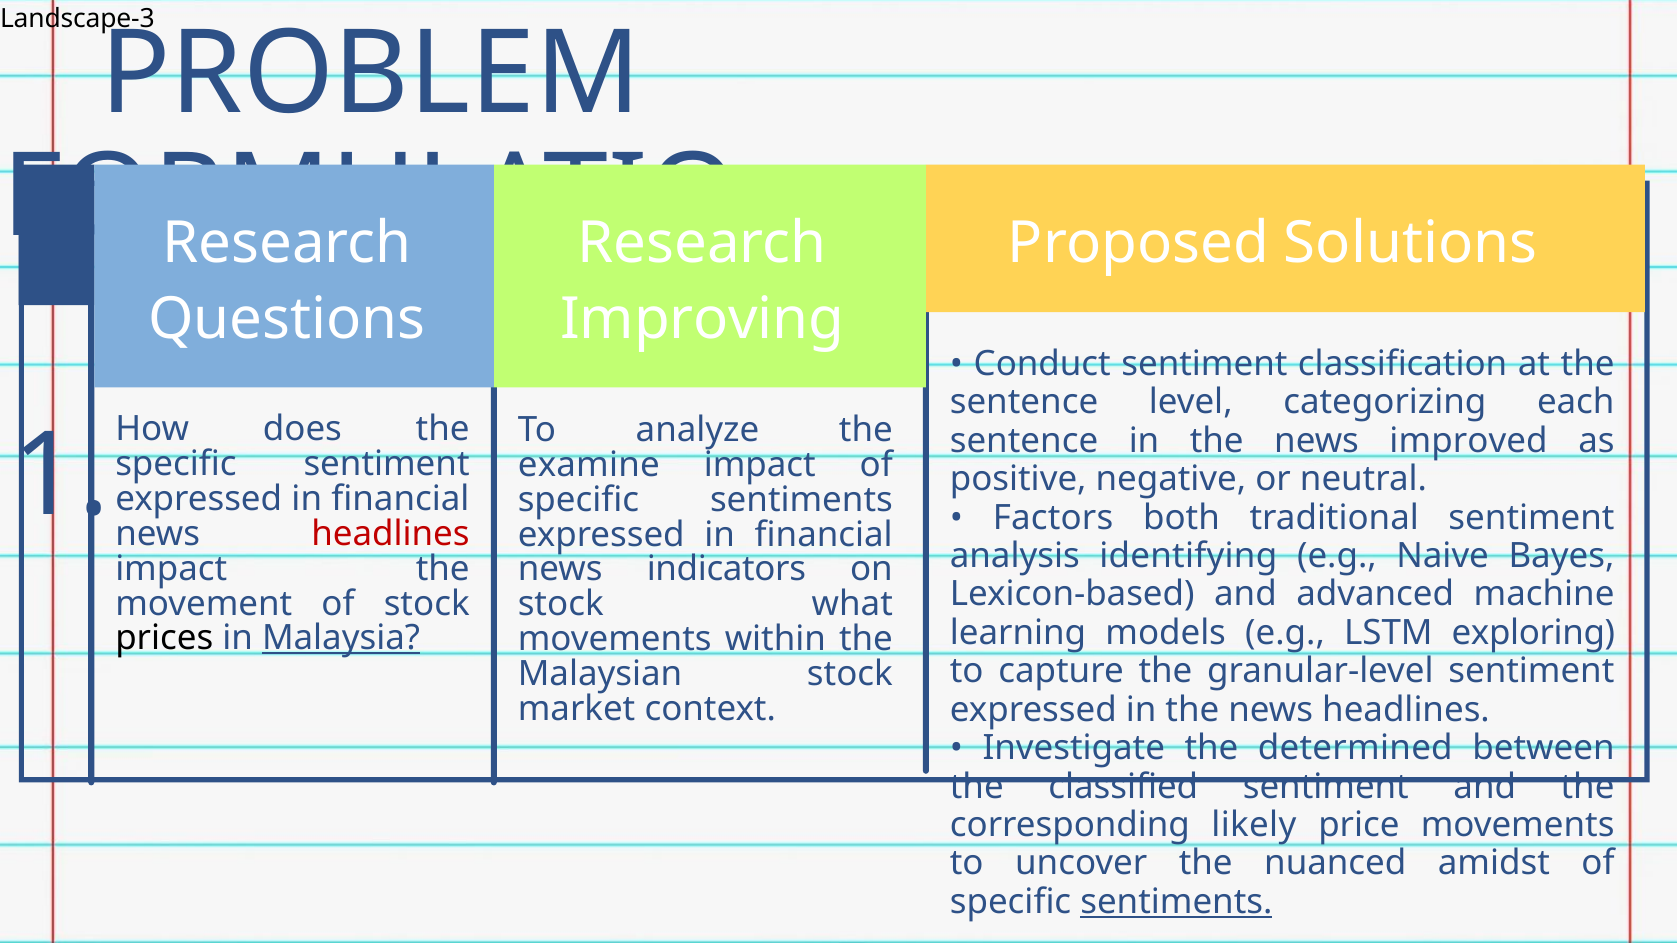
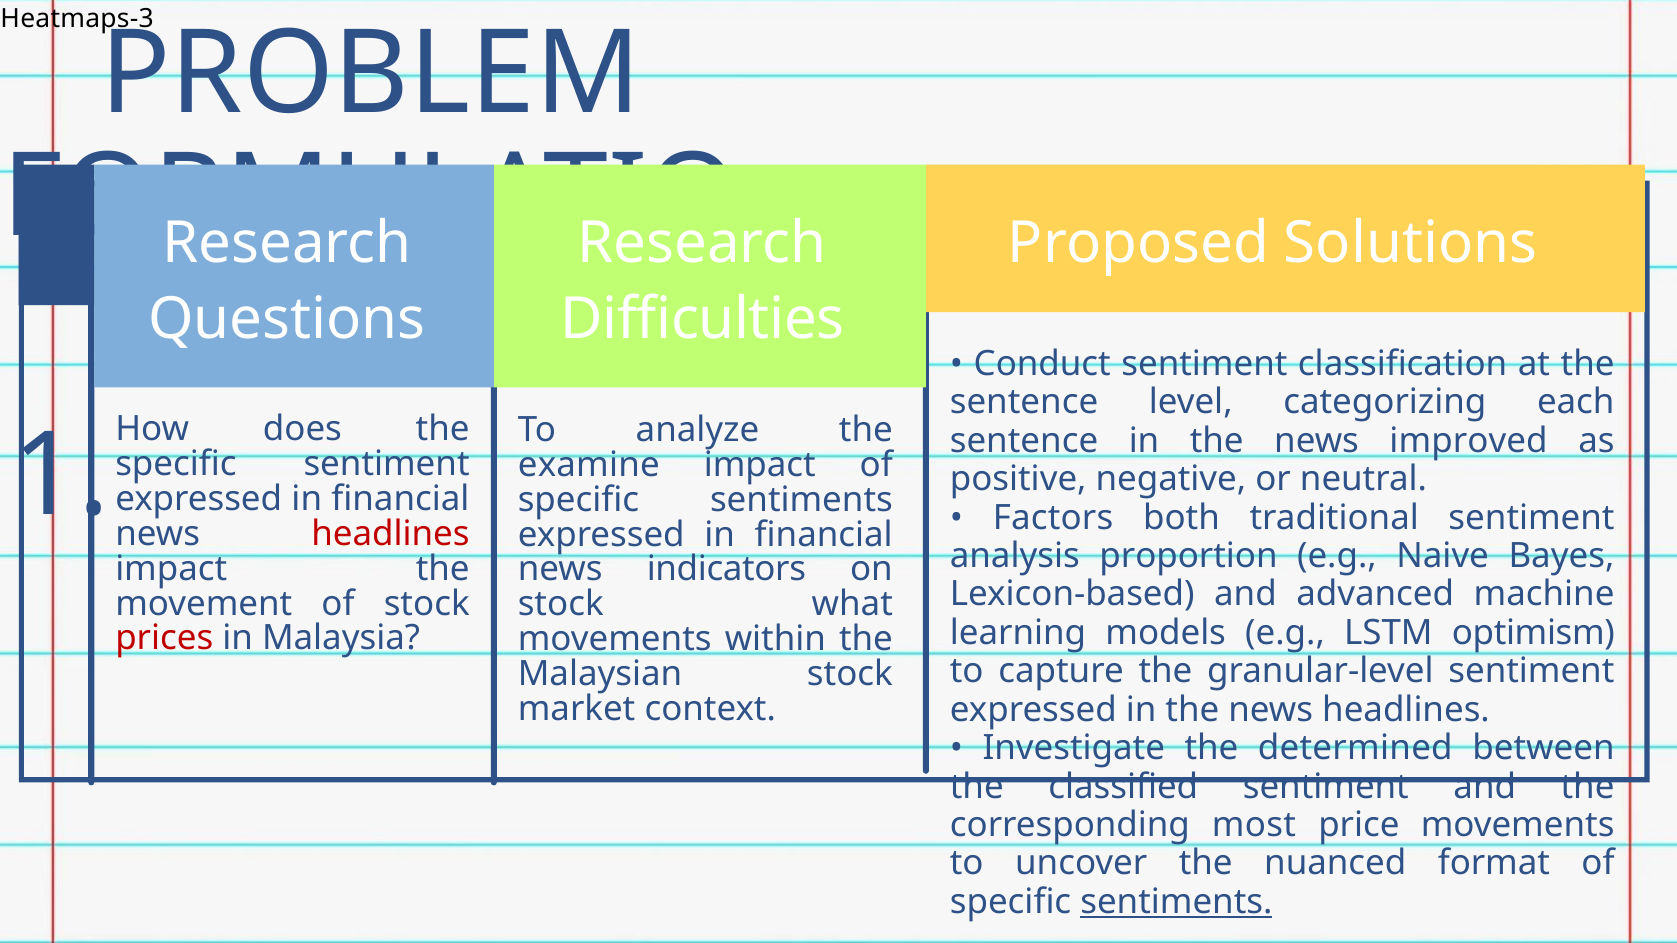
Landscape-3: Landscape-3 -> Heatmaps-3 (77, 19)
Improving: Improving -> Difficulties (702, 320)
identifying: identifying -> proportion (1189, 556)
exploring: exploring -> optimism (1533, 633)
prices colour: black -> red (164, 639)
Malaysia underline: present -> none (341, 639)
likely: likely -> most (1254, 825)
amidst: amidst -> format (1494, 864)
